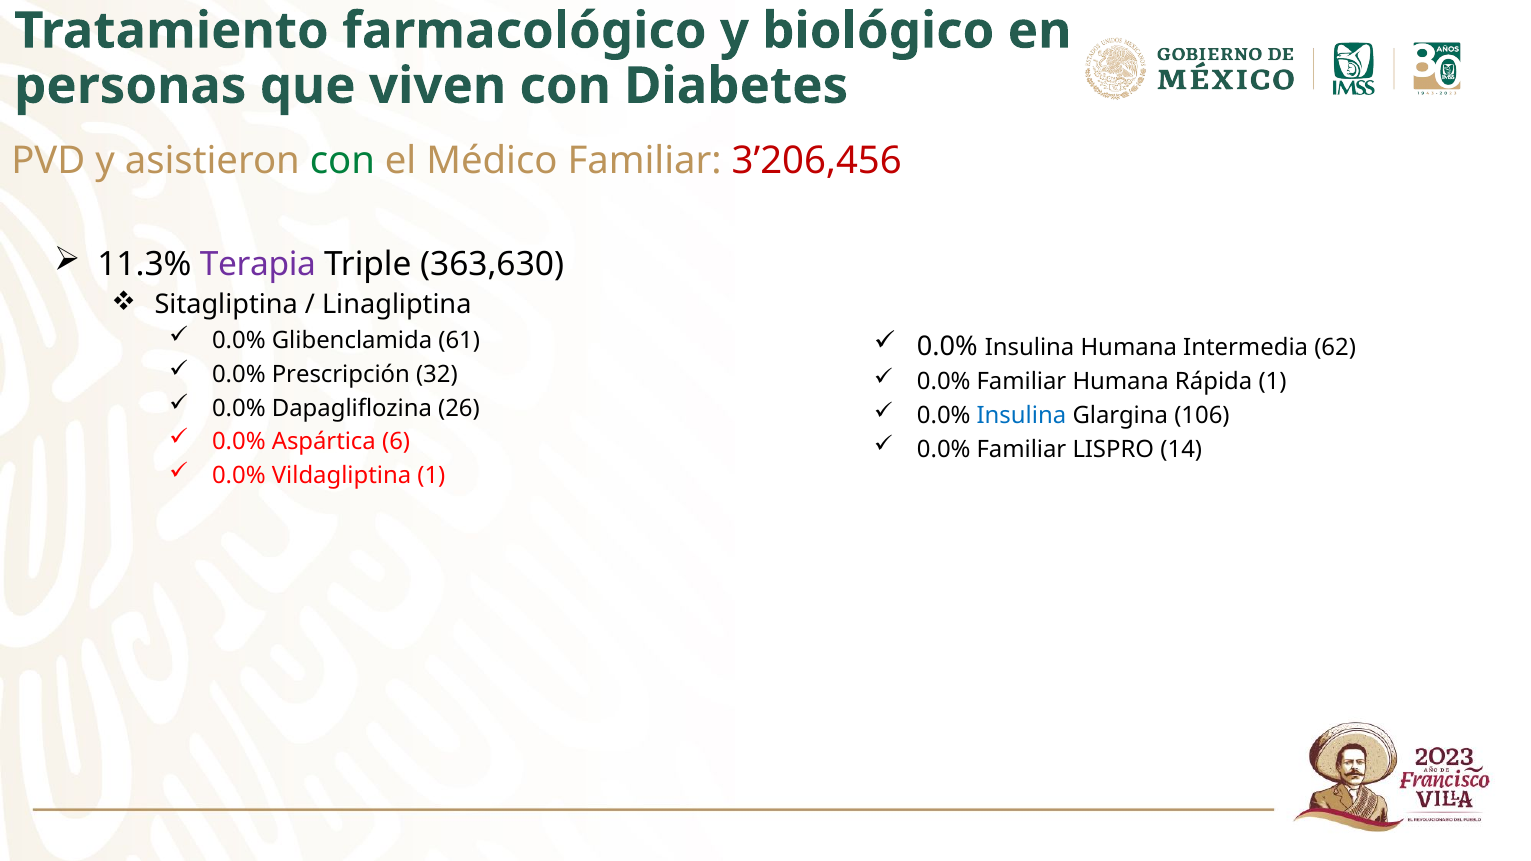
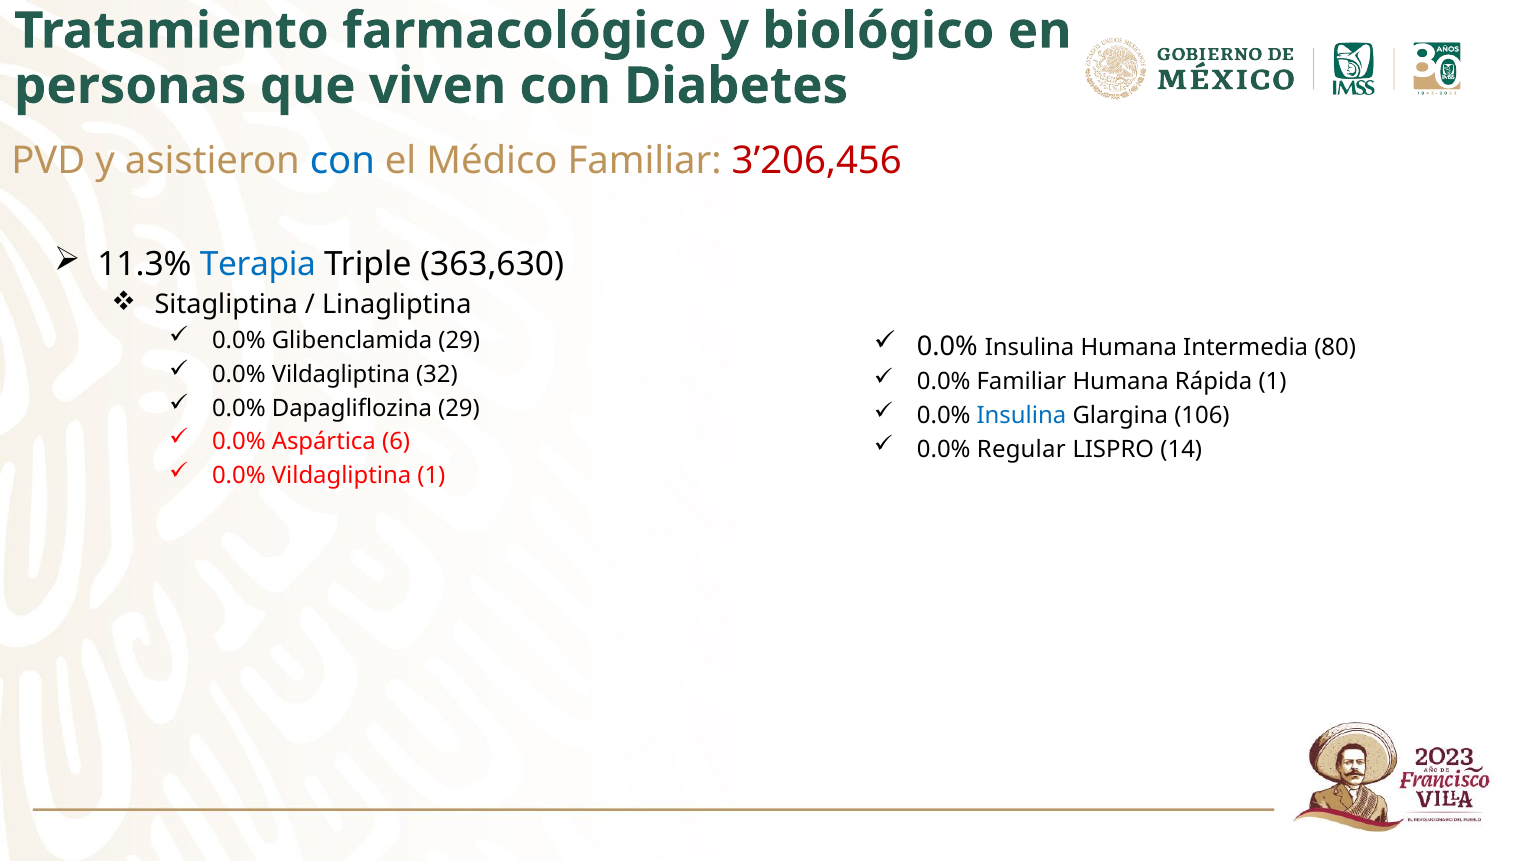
con colour: green -> blue (342, 160)
Terapia colour: purple -> blue (258, 264)
Glibenclamida 61: 61 -> 29 (459, 341)
62: 62 -> 80 (1335, 347)
Prescripción: Prescripción -> Vildagliptina (341, 374)
Dapagliflozina 26: 26 -> 29 (459, 408)
Familiar: Familiar -> Regular (1021, 450)
